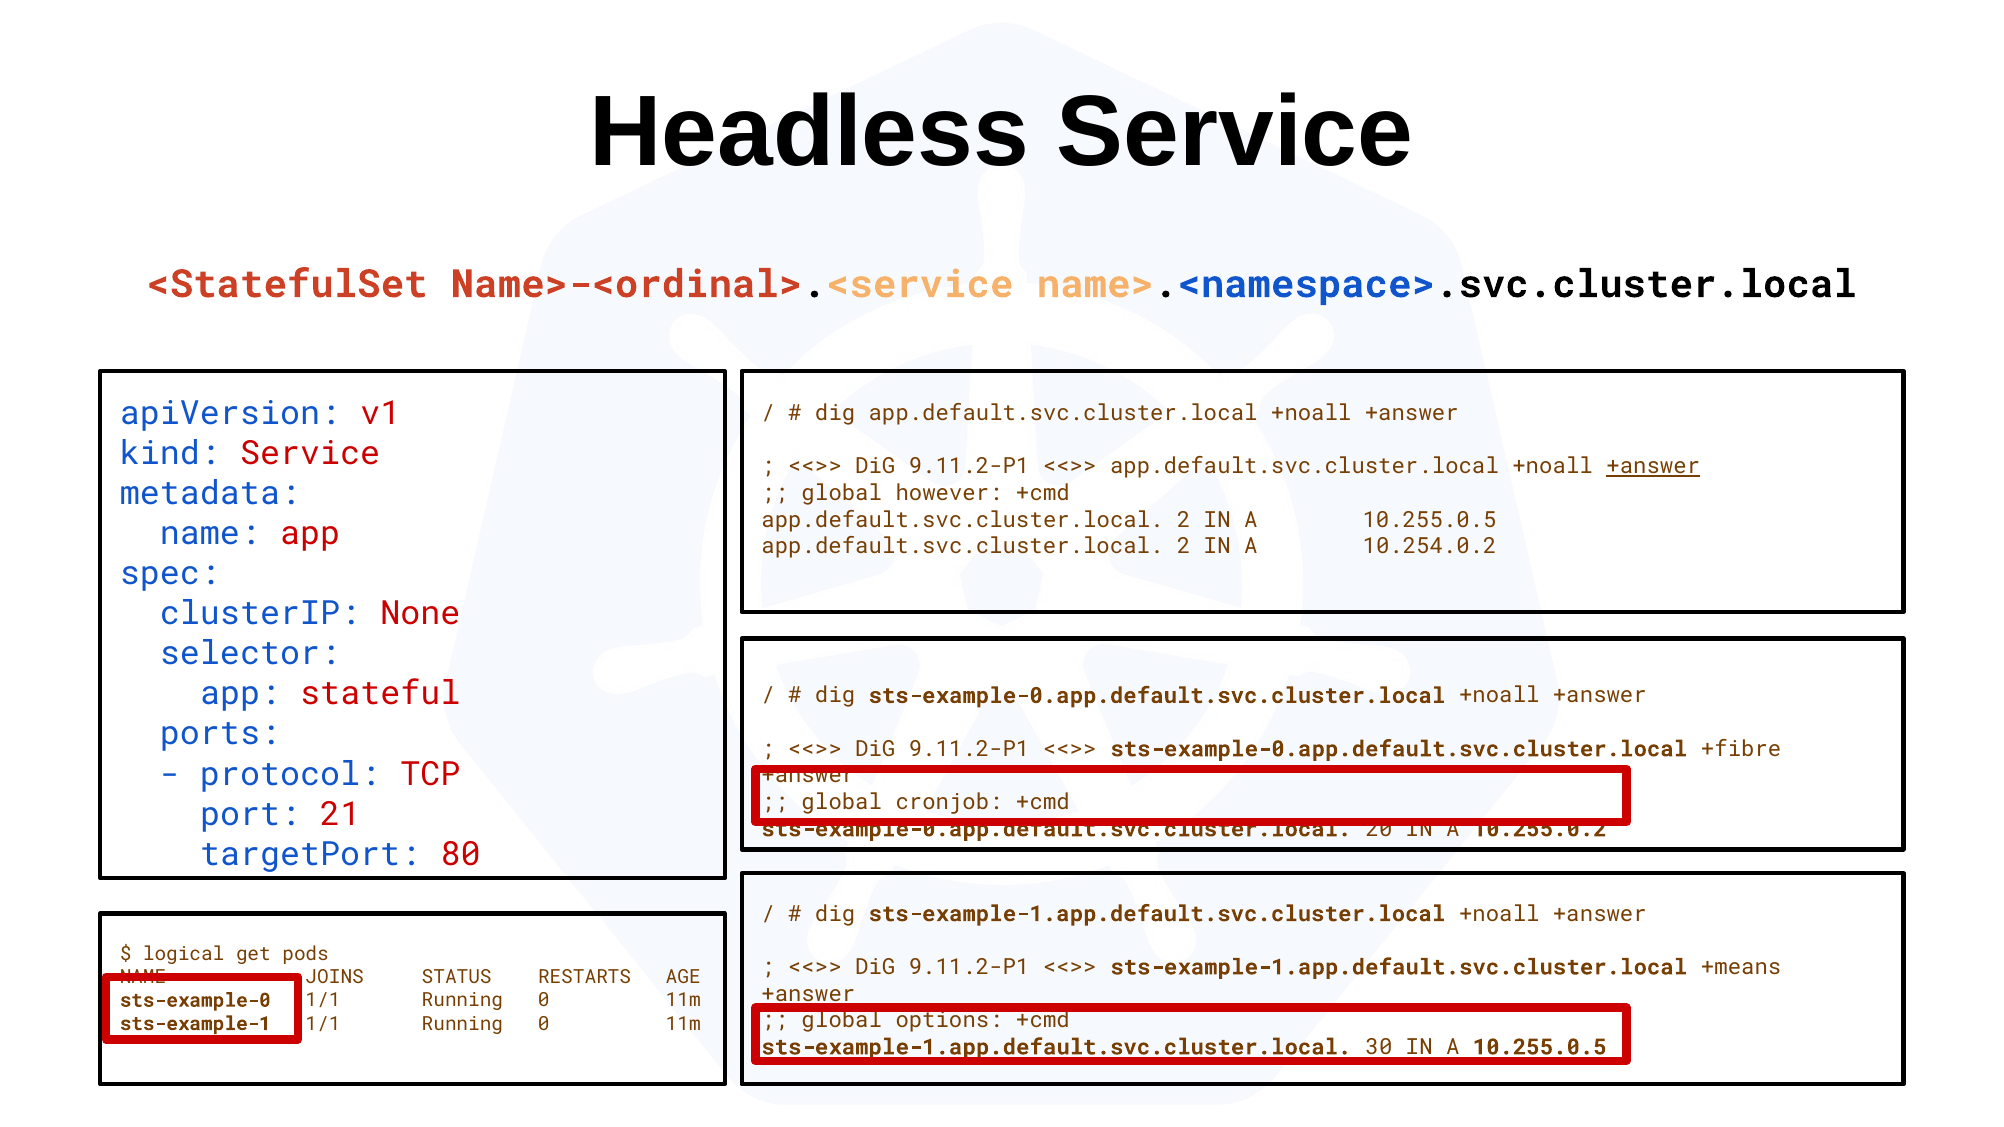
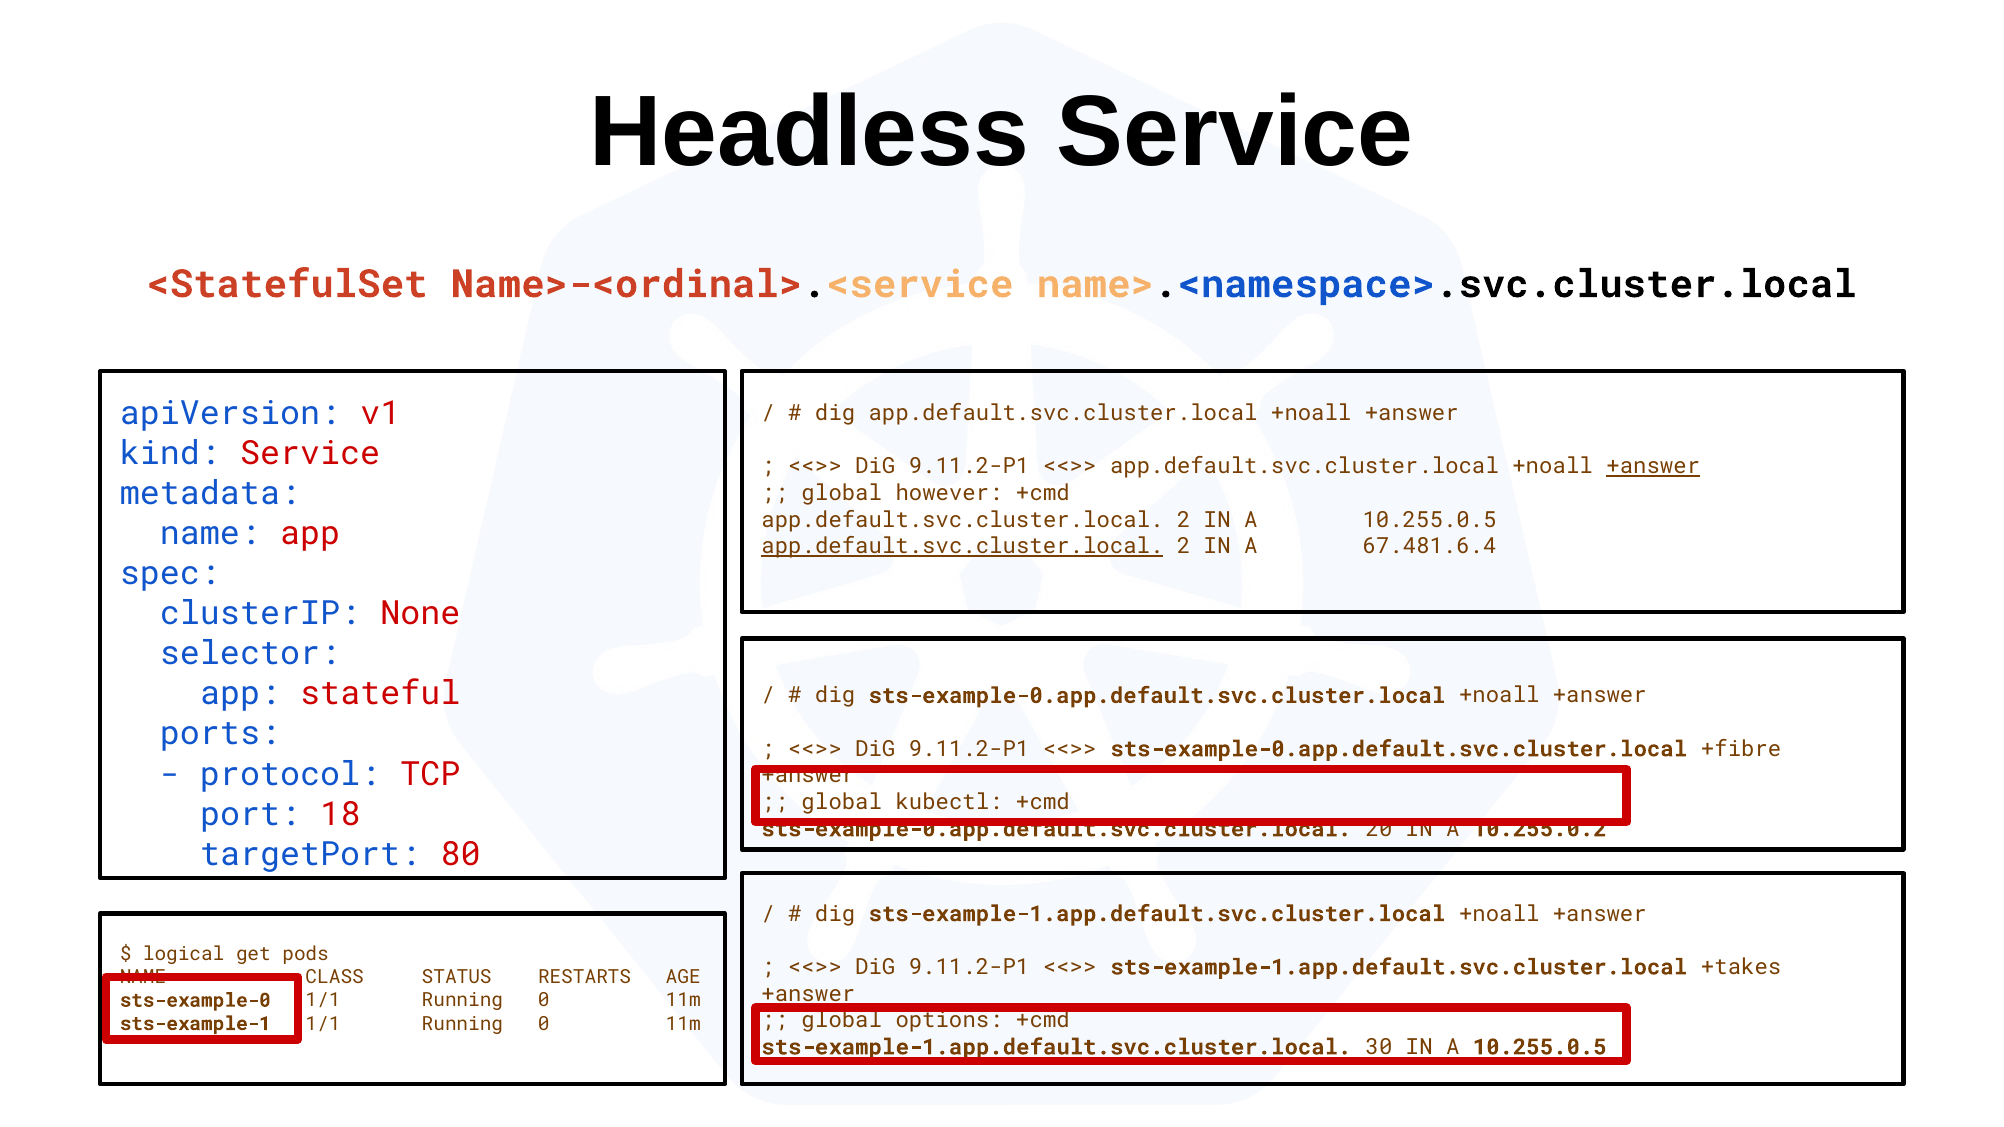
app.default.svc.cluster.local underline: none -> present (962, 547)
10.254.0.2: 10.254.0.2 -> 67.481.6.4 (1430, 547)
cronjob: cronjob -> kubectl (949, 802)
21: 21 -> 18 (340, 814)
+means: +means -> +takes (1741, 967)
JOINS: JOINS -> CLASS (335, 977)
